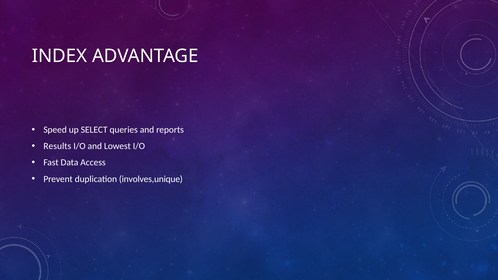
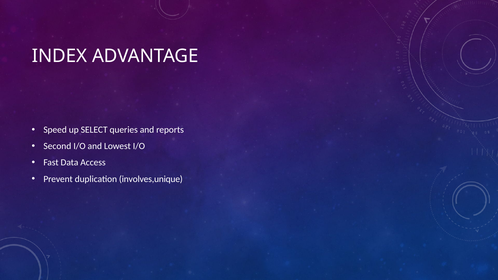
Results: Results -> Second (57, 146)
